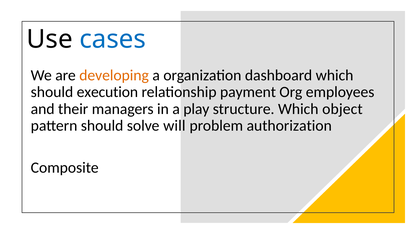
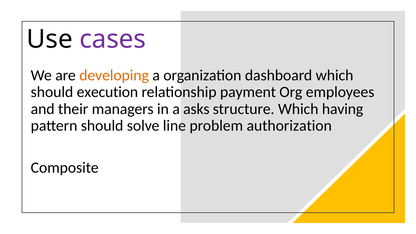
cases colour: blue -> purple (113, 39)
play: play -> asks (196, 109)
object: object -> having (343, 109)
will: will -> line (174, 126)
